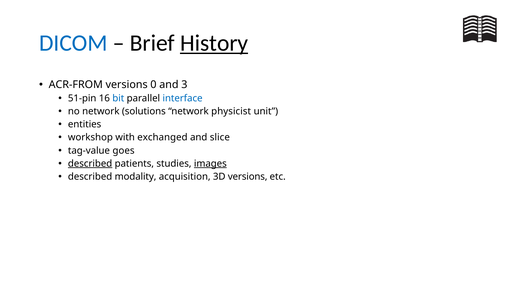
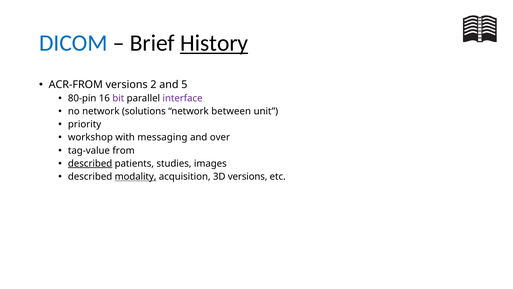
0: 0 -> 2 (153, 84)
3: 3 -> 5 (184, 84)
51-pin: 51-pin -> 80-pin (82, 98)
bit colour: blue -> purple (118, 98)
interface colour: blue -> purple (183, 98)
physicist: physicist -> between (231, 111)
entities: entities -> priority (85, 124)
exchanged: exchanged -> messaging (162, 137)
slice: slice -> over (220, 137)
goes: goes -> from (124, 150)
images underline: present -> none (210, 163)
modality underline: none -> present (136, 176)
